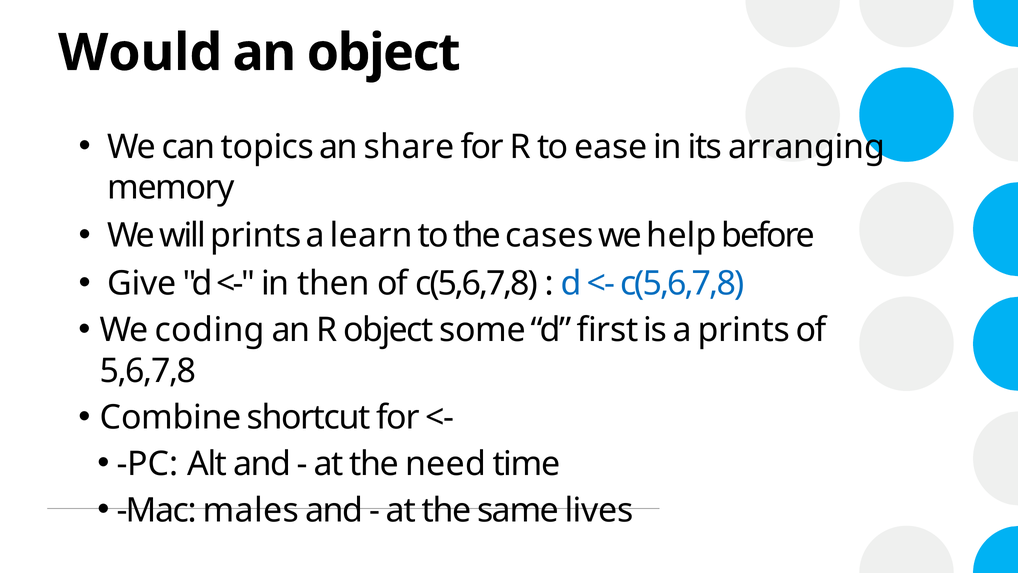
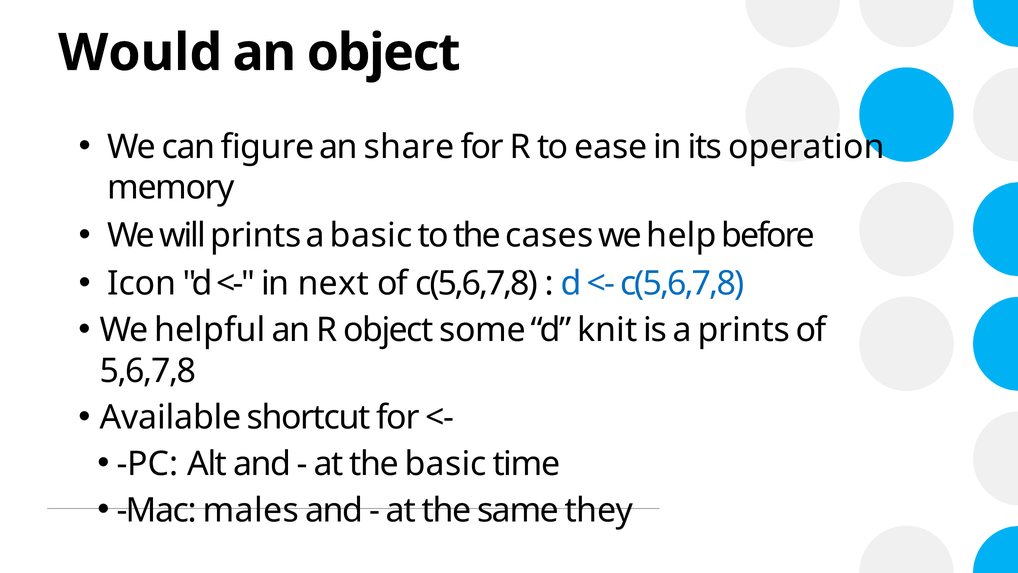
topics: topics -> figure (268, 147)
arranging: arranging -> operation (806, 147)
a learn: learn -> basic (371, 235)
Give: Give -> Icon (142, 284)
then: then -> next (333, 284)
coding: coding -> helpful (210, 330)
first: first -> knit (607, 330)
Combine: Combine -> Available (171, 417)
the need: need -> basic (446, 464)
lives: lives -> they (599, 510)
